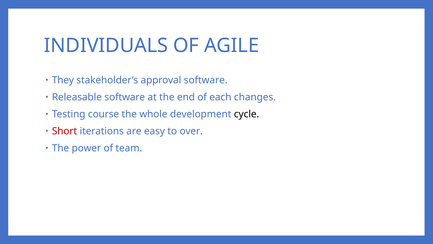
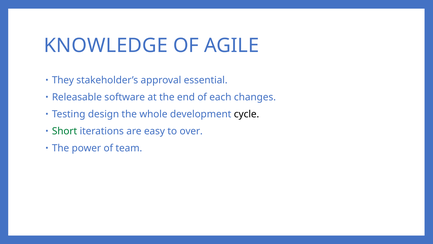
INDIVIDUALS: INDIVIDUALS -> KNOWLEDGE (106, 46)
approval software: software -> essential (206, 80)
course: course -> design (104, 114)
Short colour: red -> green (65, 131)
